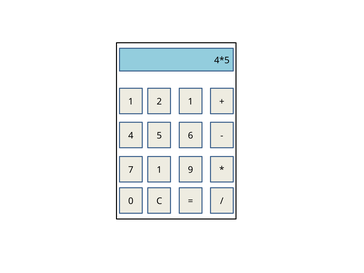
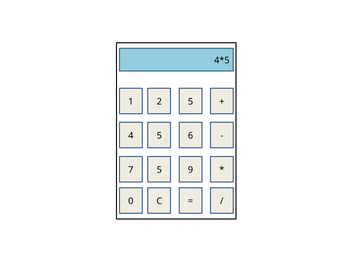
2 1: 1 -> 5 (191, 102)
7 1: 1 -> 5 (159, 170)
